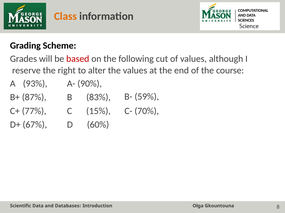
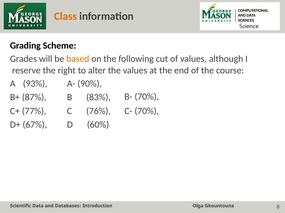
based colour: red -> orange (78, 59)
B- 59%: 59% -> 70% (147, 97)
15%: 15% -> 76% (98, 111)
